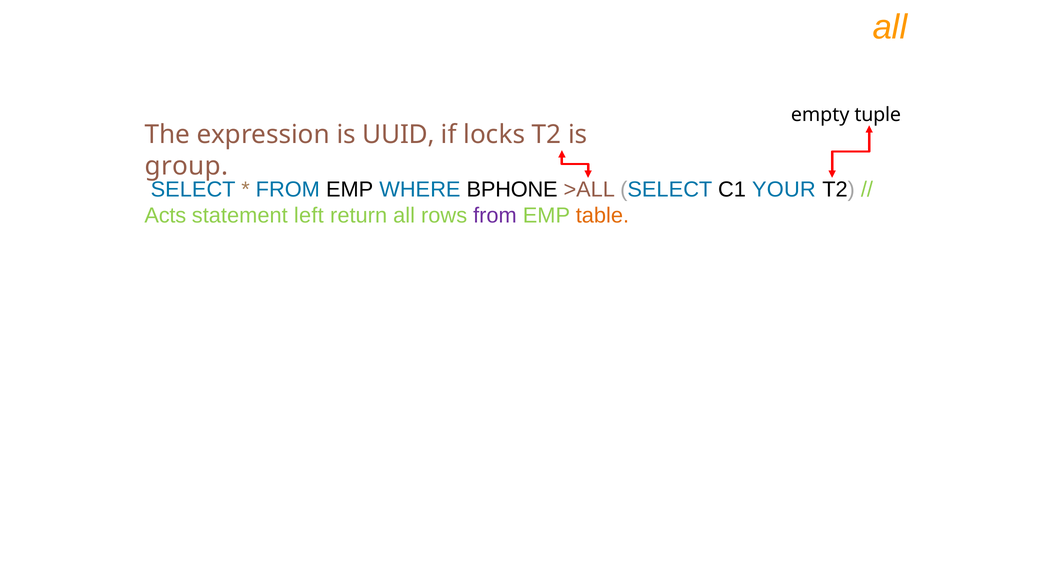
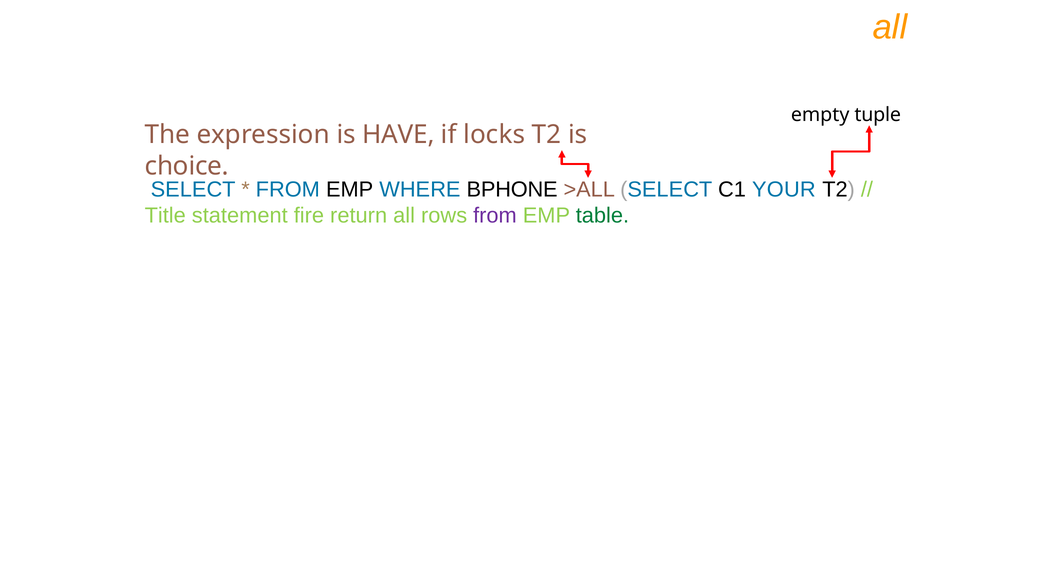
UUID: UUID -> HAVE (398, 135)
group: group -> choice (187, 166)
Acts: Acts -> Title (165, 216)
left: left -> fire (309, 216)
table colour: orange -> green (602, 216)
